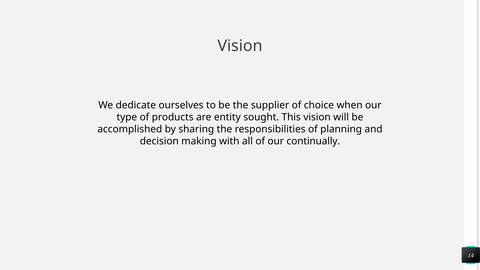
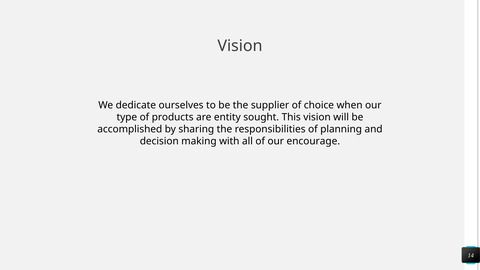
continually: continually -> encourage (313, 141)
